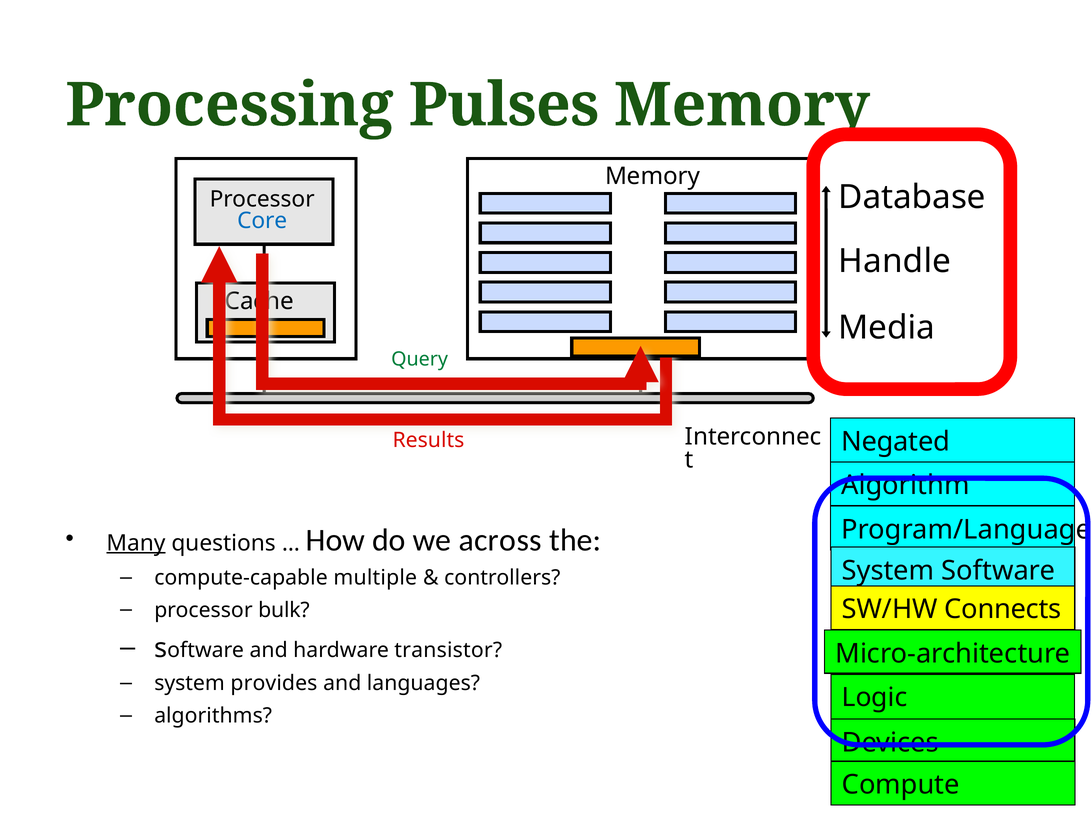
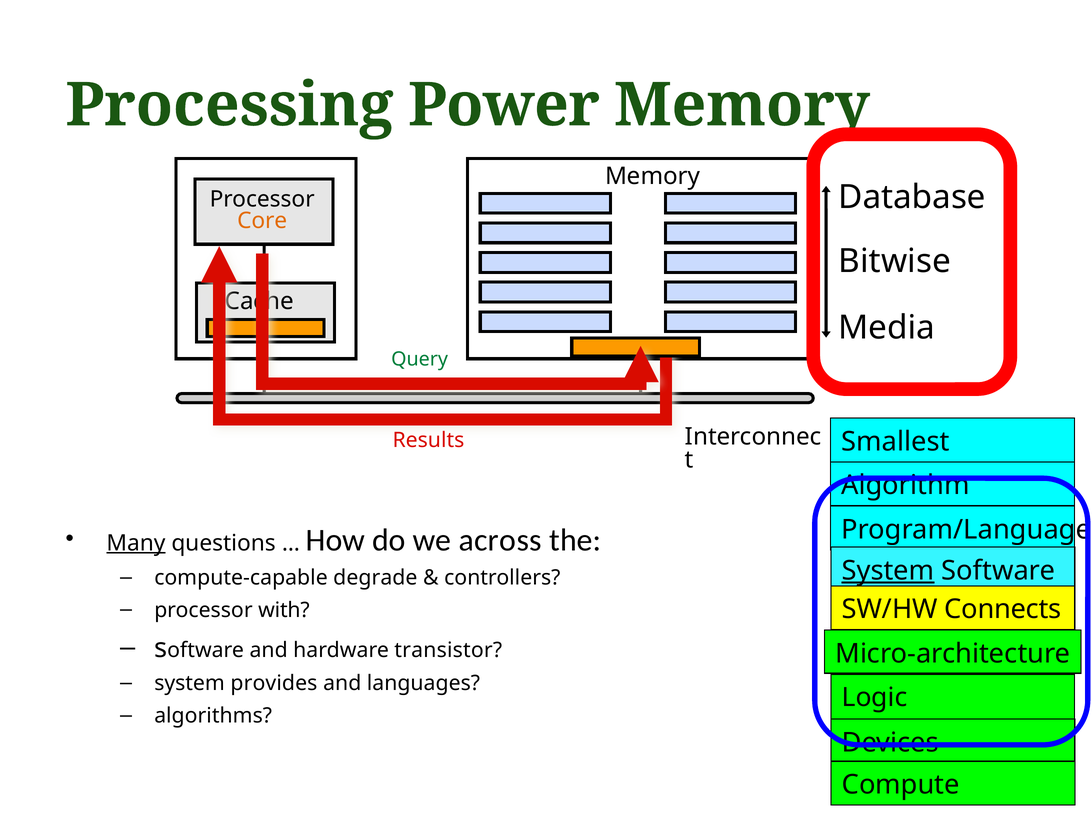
Pulses: Pulses -> Power (504, 105)
Core colour: blue -> orange (262, 221)
Handle: Handle -> Bitwise (895, 261)
Negated: Negated -> Smallest (896, 442)
System underline: none -> present (888, 571)
multiple: multiple -> degrade (375, 578)
bulk: bulk -> with (284, 610)
